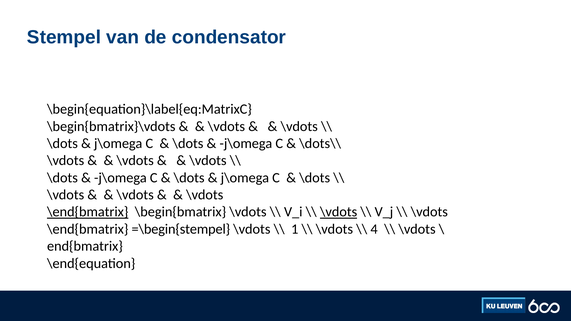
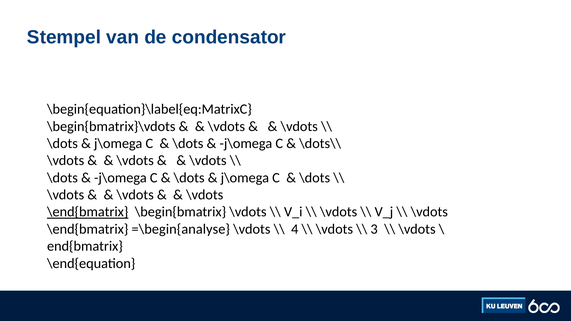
\vdots underline: present -> none (339, 212)
=\begin{stempel: =\begin{stempel -> =\begin{analyse (181, 229)
1: 1 -> 4 (295, 229)
4: 4 -> 3 (374, 229)
